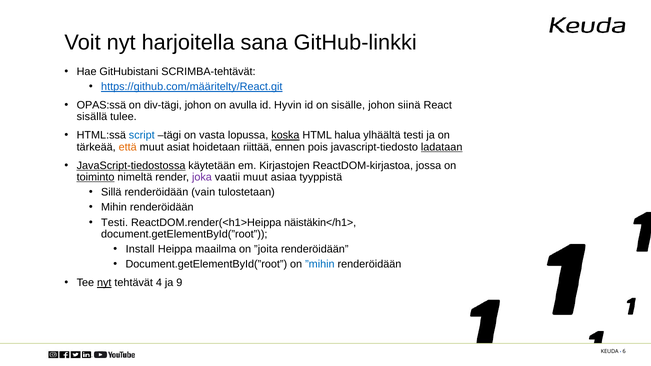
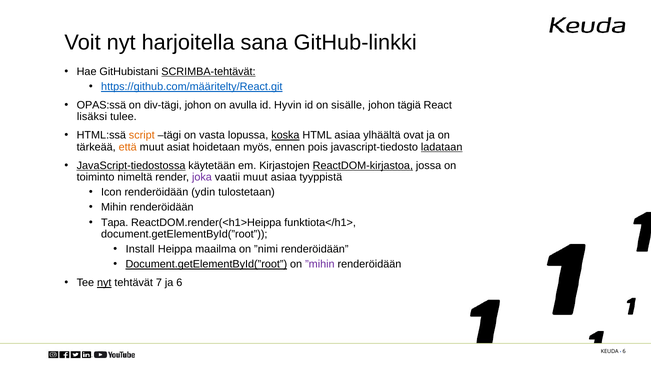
SCRIMBA-tehtävät underline: none -> present (208, 72)
siinä: siinä -> tägiä (409, 105)
sisällä: sisällä -> lisäksi (92, 117)
script colour: blue -> orange (142, 135)
HTML halua: halua -> asiaa (347, 135)
ylhäältä testi: testi -> ovat (414, 135)
riittää: riittää -> myös (258, 147)
ReactDOM-kirjastoa underline: none -> present (363, 166)
toiminto underline: present -> none (96, 177)
Sillä: Sillä -> Icon (111, 192)
vain: vain -> ydin (203, 192)
Testi: Testi -> Tapa (115, 223)
näistäkin</h1>: näistäkin</h1> -> funktiota</h1> (320, 223)
”joita: ”joita -> ”nimi (266, 249)
Document.getElementById(”root underline: none -> present (206, 264)
”mihin colour: blue -> purple (320, 264)
4: 4 -> 7 (159, 283)
ja 9: 9 -> 6 (179, 283)
